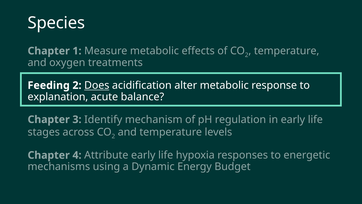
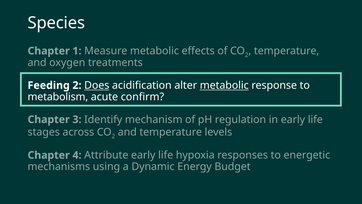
metabolic underline: none -> present (224, 85)
explanation: explanation -> metabolism (58, 97)
balance: balance -> confirm (142, 97)
